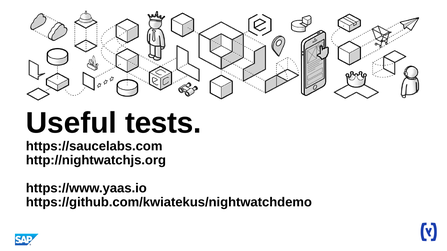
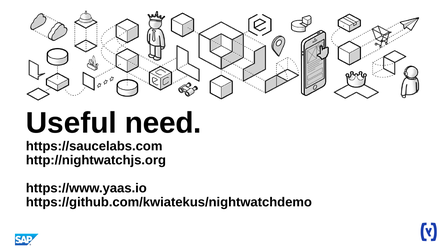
tests: tests -> need (163, 123)
